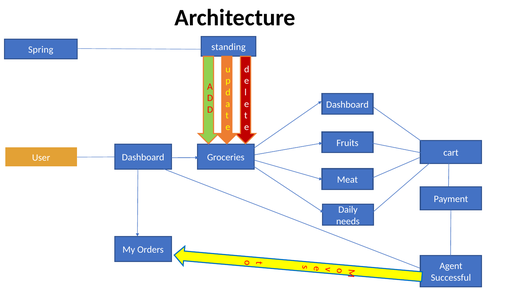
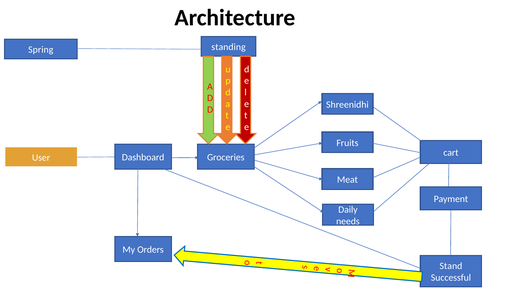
Dashboard: Dashboard -> Shreenidhi (347, 105)
Agent: Agent -> Stand (451, 267)
